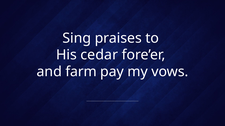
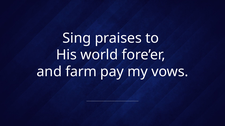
cedar: cedar -> world (99, 55)
